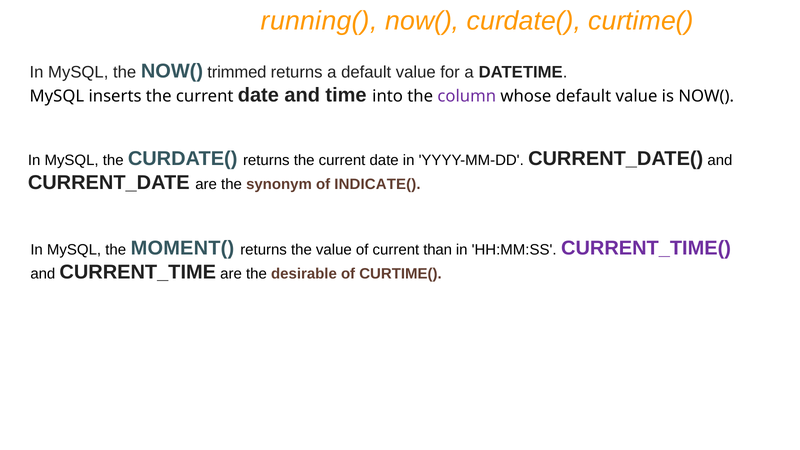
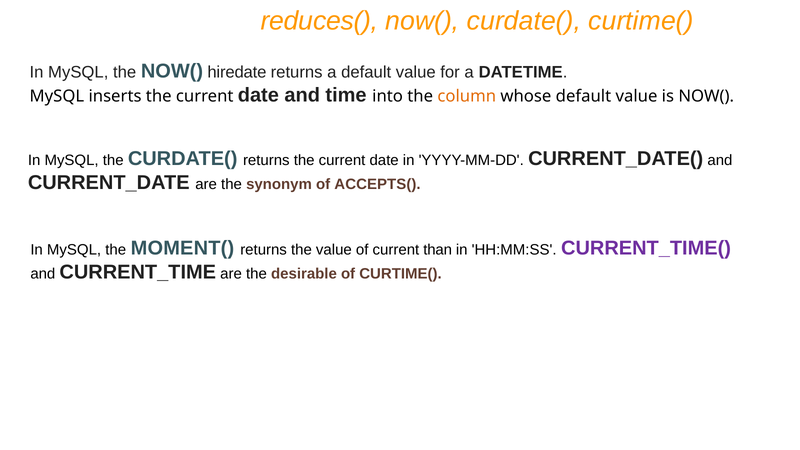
running(: running( -> reduces( (320, 21)
trimmed: trimmed -> hiredate (237, 72)
column colour: purple -> orange (467, 96)
INDICATE(: INDICATE( -> ACCEPTS( (378, 184)
